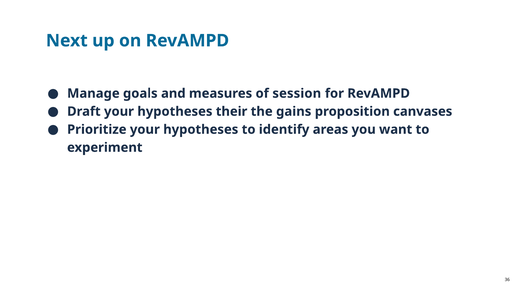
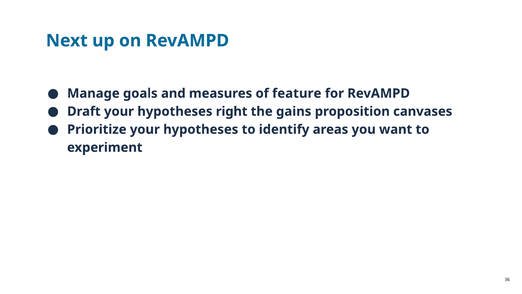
session: session -> feature (297, 93)
their: their -> right (232, 111)
